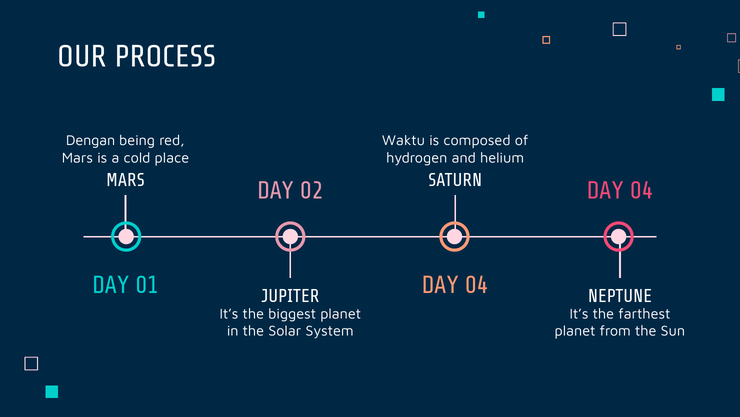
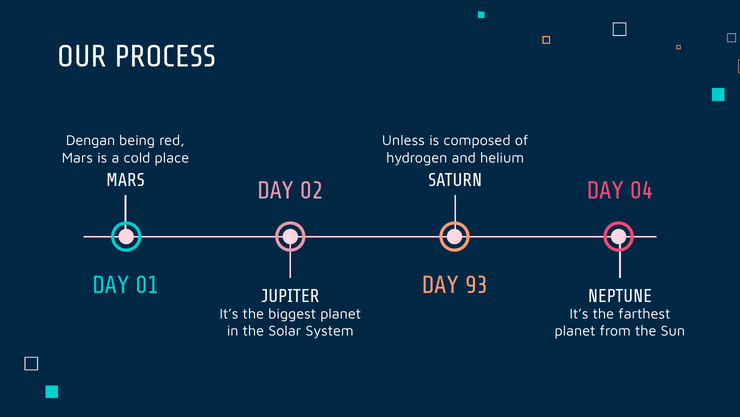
Waktu: Waktu -> Unless (403, 140)
04: 04 -> 93 (477, 285)
